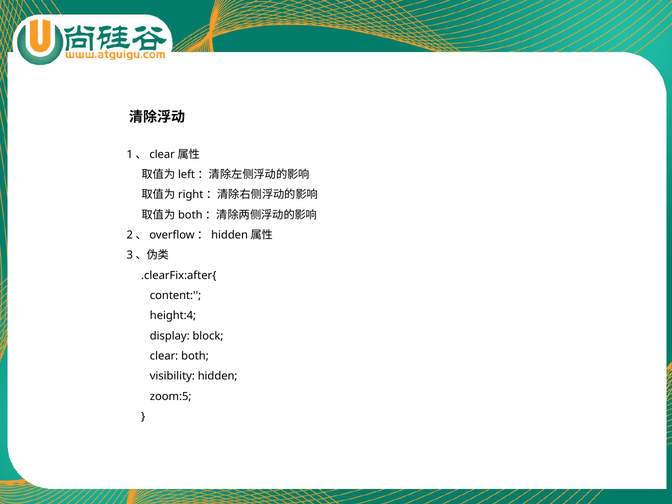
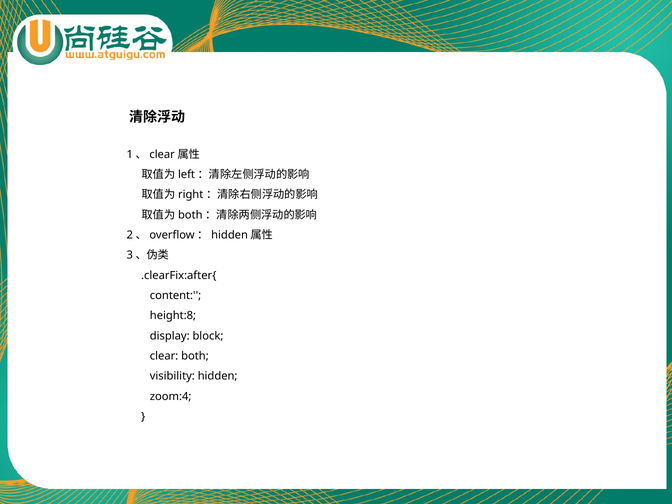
height:4: height:4 -> height:8 (173, 316)
zoom:5: zoom:5 -> zoom:4 (171, 396)
